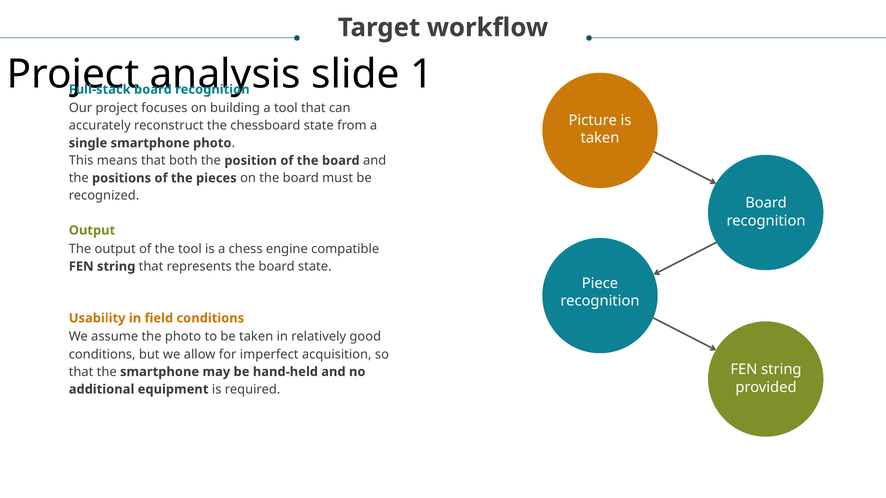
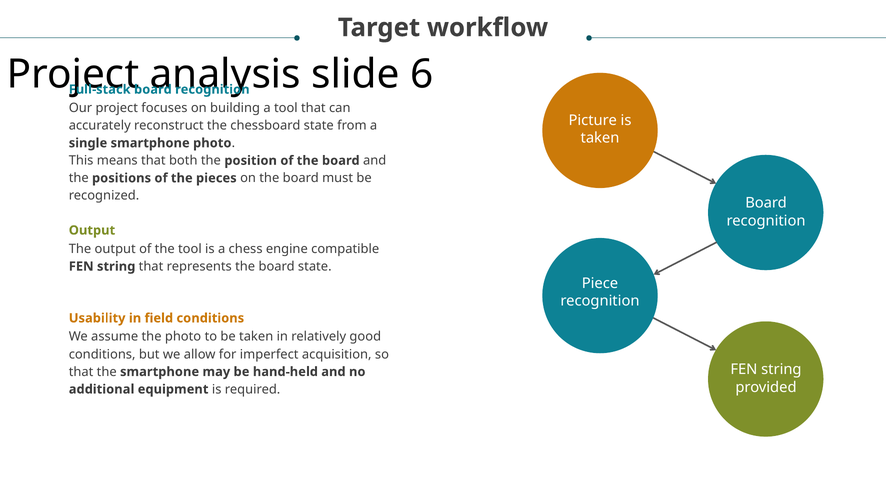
1: 1 -> 6 (422, 74)
